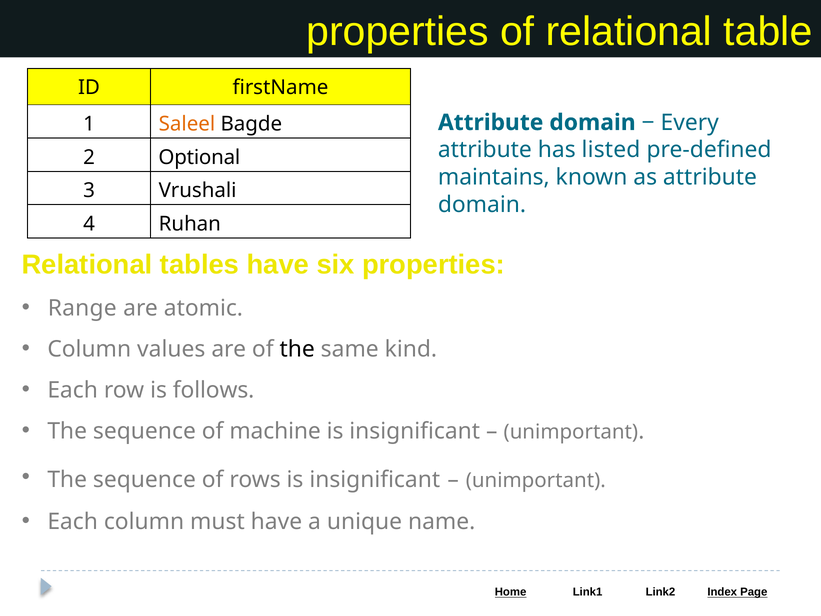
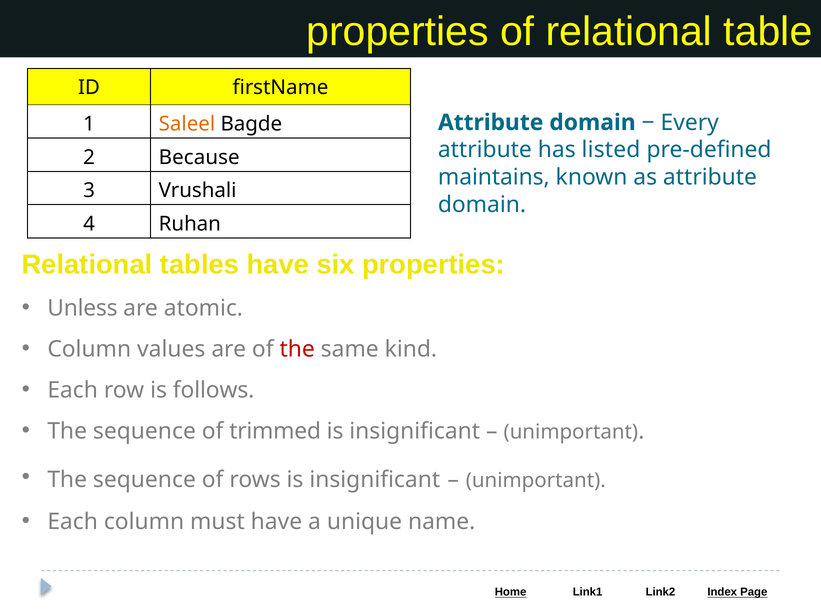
Optional: Optional -> Because (199, 157)
Range: Range -> Unless (82, 308)
the colour: black -> red (297, 349)
machine: machine -> trimmed (275, 431)
